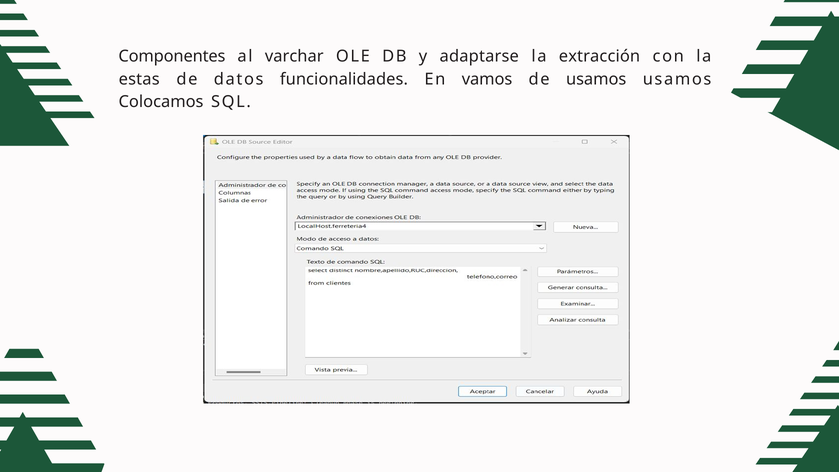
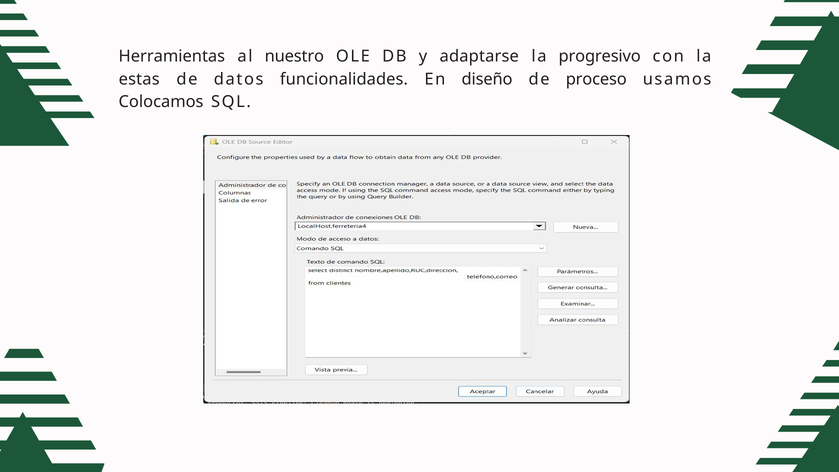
Componentes: Componentes -> Herramientas (172, 56)
varchar: varchar -> nuestro (294, 56)
extracción: extracción -> progresivo (600, 56)
vamos: vamos -> diseño (487, 79)
de usamos: usamos -> proceso (596, 79)
